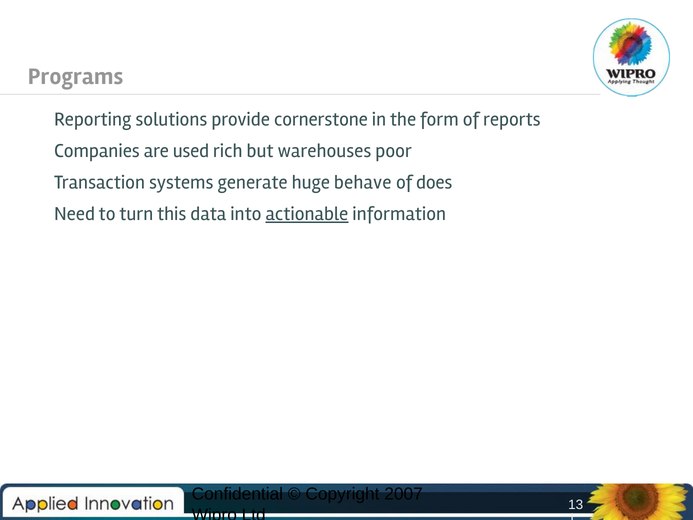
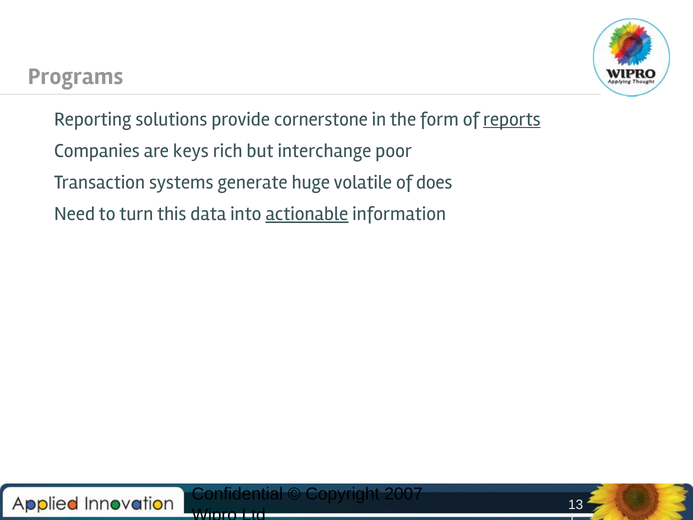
reports underline: none -> present (512, 119)
used: used -> keys (191, 151)
warehouses: warehouses -> interchange (325, 151)
behave: behave -> volatile (363, 182)
